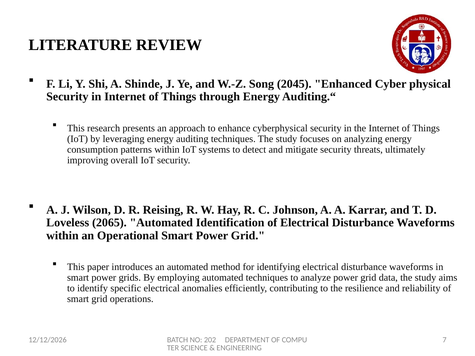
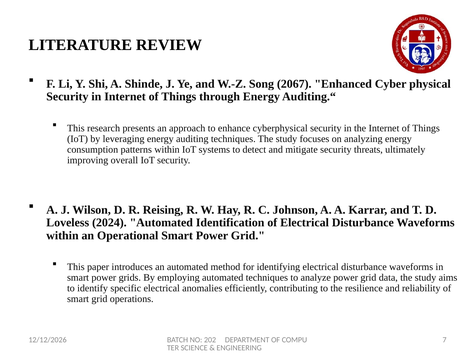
2045: 2045 -> 2067 (294, 84)
2065: 2065 -> 2024 (109, 223)
